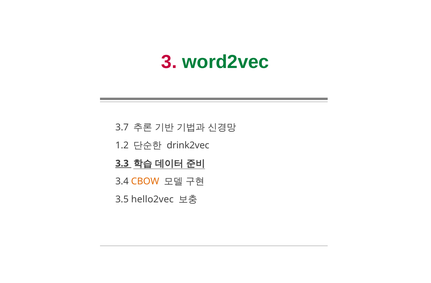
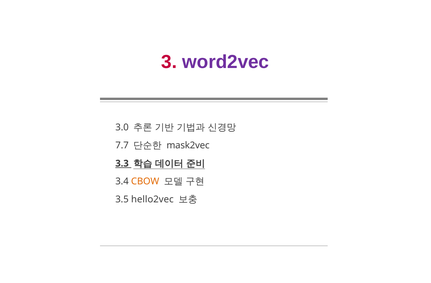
word2vec colour: green -> purple (226, 62)
3.7: 3.7 -> 3.0 (122, 127)
1.2: 1.2 -> 7.7 (122, 145)
drink2vec: drink2vec -> mask2vec (188, 145)
